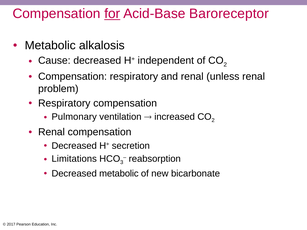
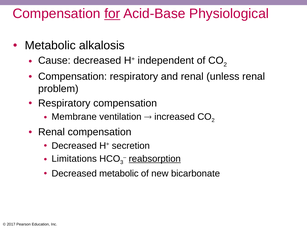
Baroreceptor: Baroreceptor -> Physiological (229, 14)
Pulmonary: Pulmonary -> Membrane (74, 117)
reabsorption underline: none -> present (155, 159)
